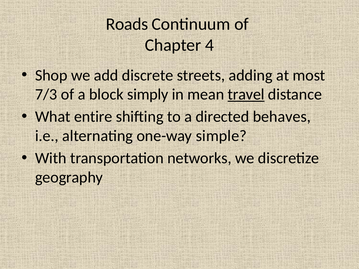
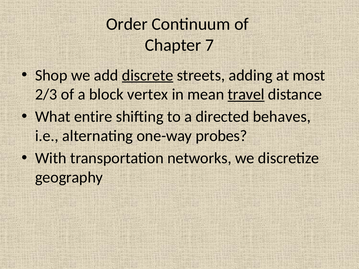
Roads: Roads -> Order (127, 24)
4: 4 -> 7 (210, 45)
discrete underline: none -> present (148, 75)
7/3: 7/3 -> 2/3 (46, 94)
simply: simply -> vertex (148, 94)
simple: simple -> probes (221, 136)
